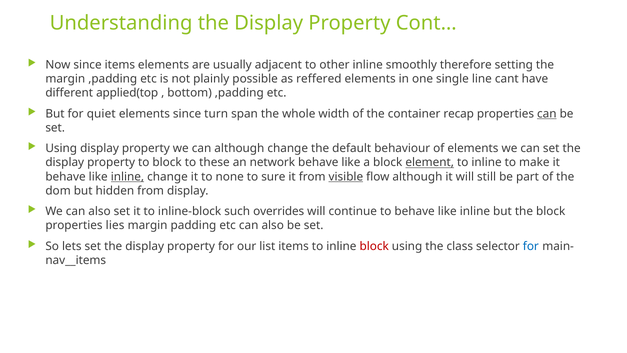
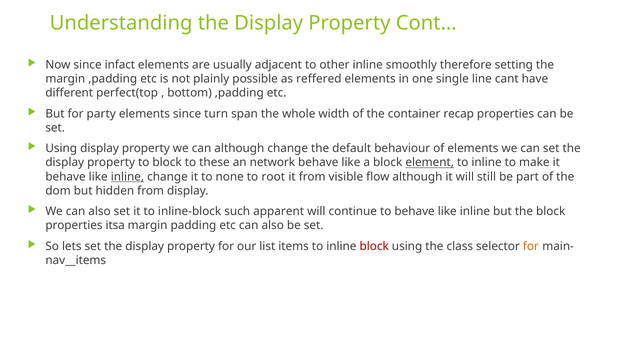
since items: items -> infact (120, 65)
applied(top: applied(top -> perfect(top (127, 93)
quiet: quiet -> party (101, 114)
can underline: present -> none (547, 114)
sure: sure -> root (273, 177)
visible underline: present -> none (346, 177)
overrides: overrides -> apparent (279, 211)
lies: lies -> itsa (115, 225)
for colour: blue -> orange (531, 246)
